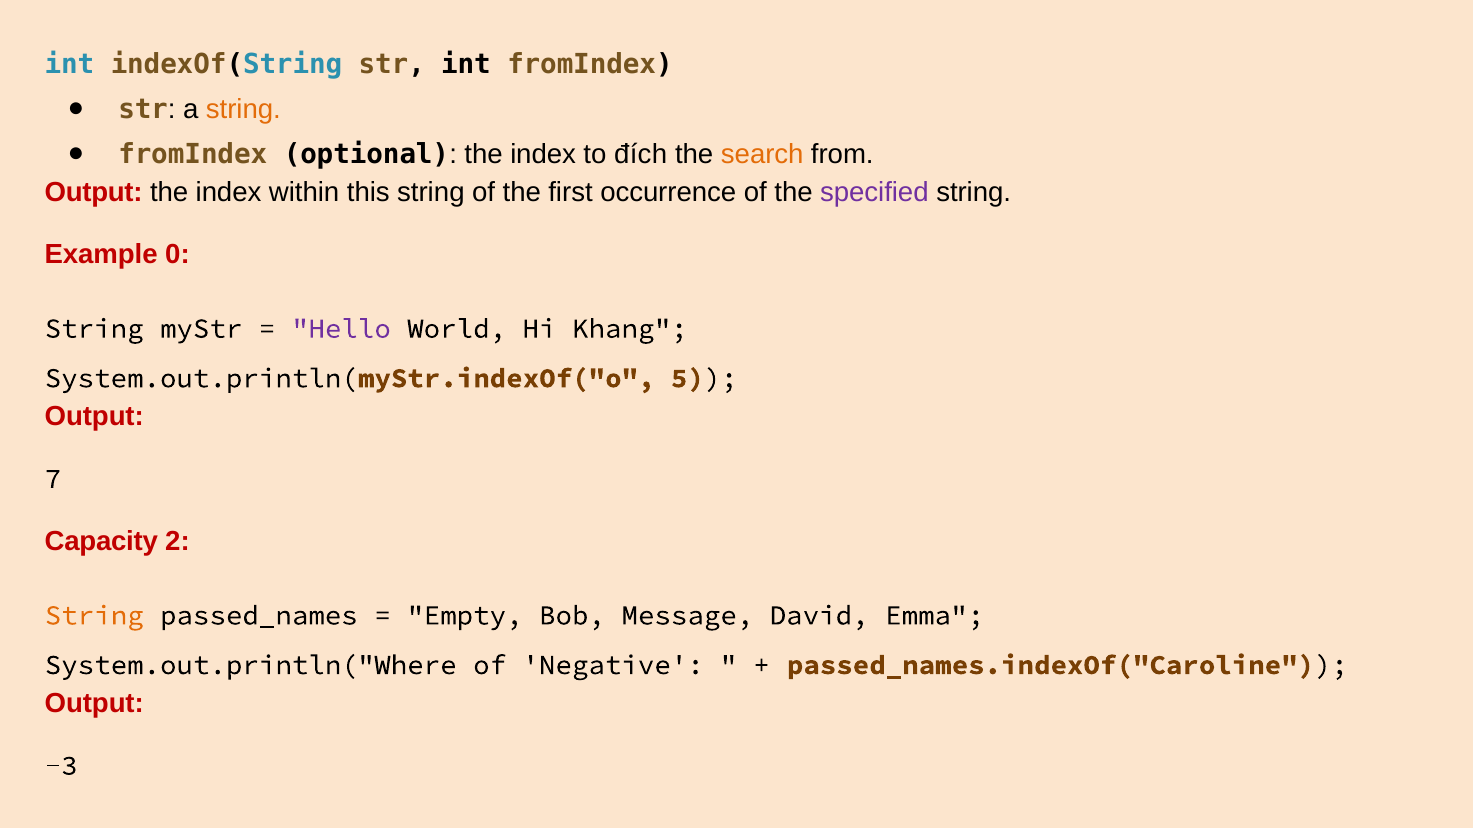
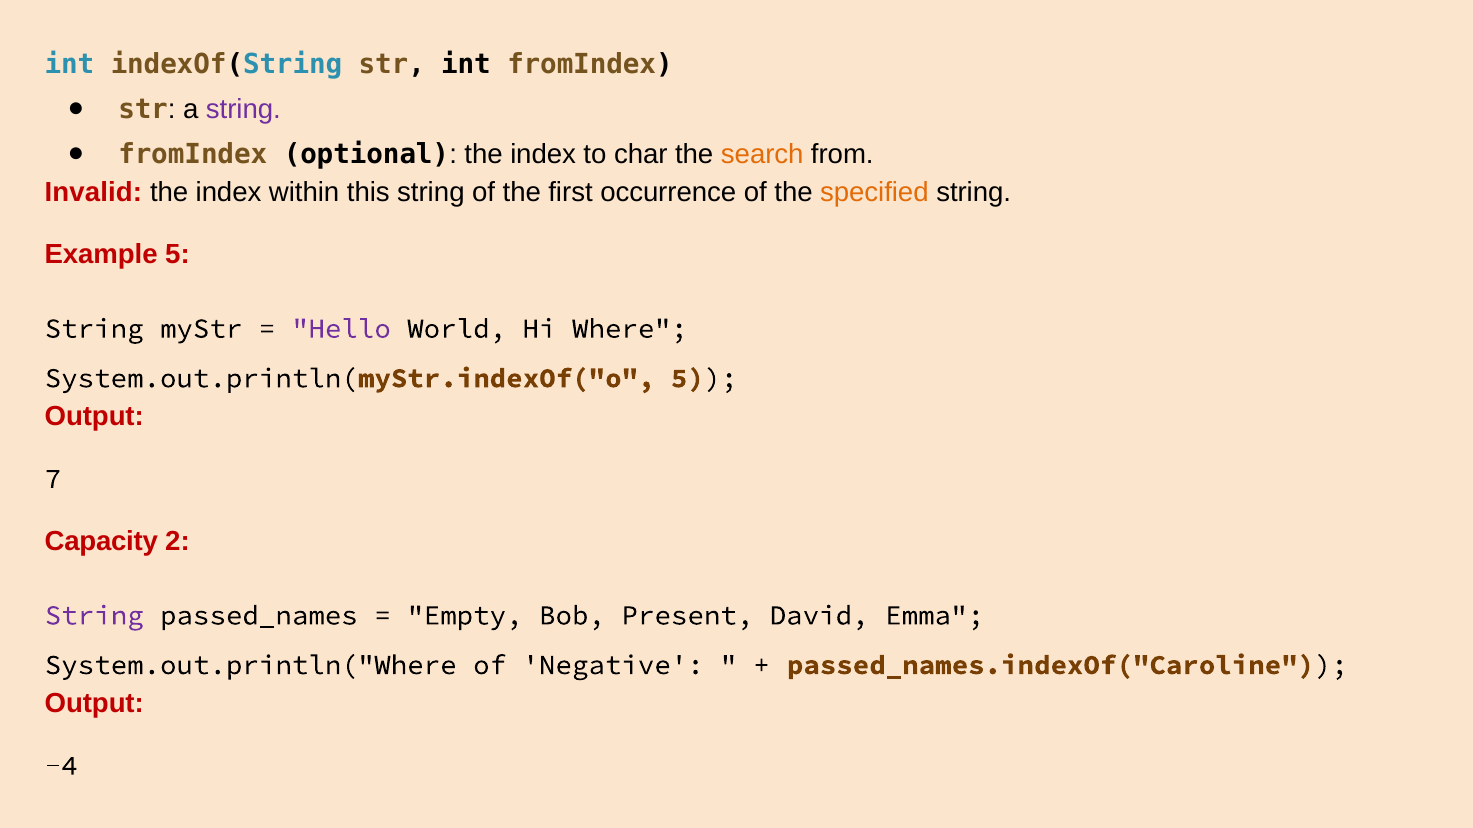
string colour: orange -> purple (243, 109)
đích: đích -> char (641, 154)
Output: Output -> Invalid (93, 192)
specified colour: purple -> orange (874, 192)
Example 0: 0 -> 5 (177, 255)
Khang: Khang -> Where (630, 329)
String colour: orange -> purple (94, 616)
Message: Message -> Present (687, 616)
-3: -3 -> -4 (61, 766)
